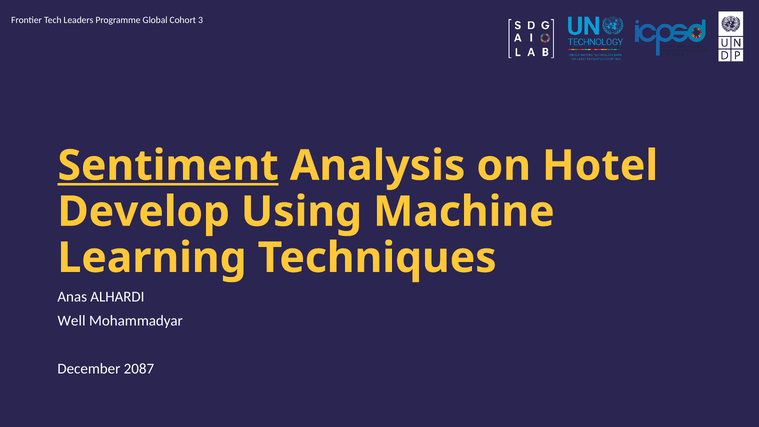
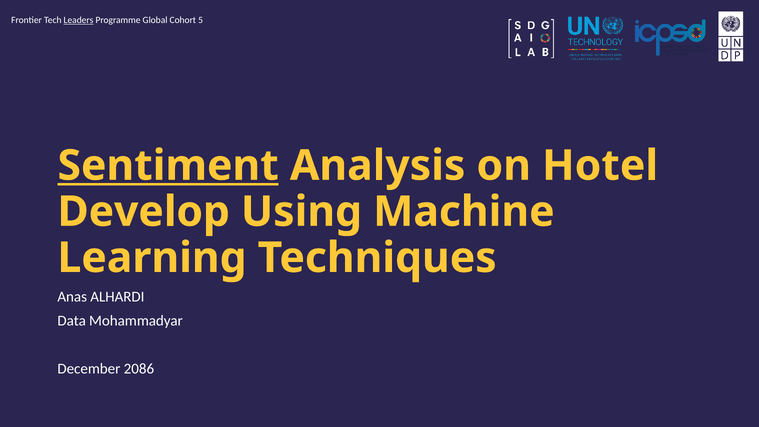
Leaders underline: none -> present (78, 20)
3: 3 -> 5 (201, 20)
Well: Well -> Data (72, 321)
2087: 2087 -> 2086 (139, 369)
